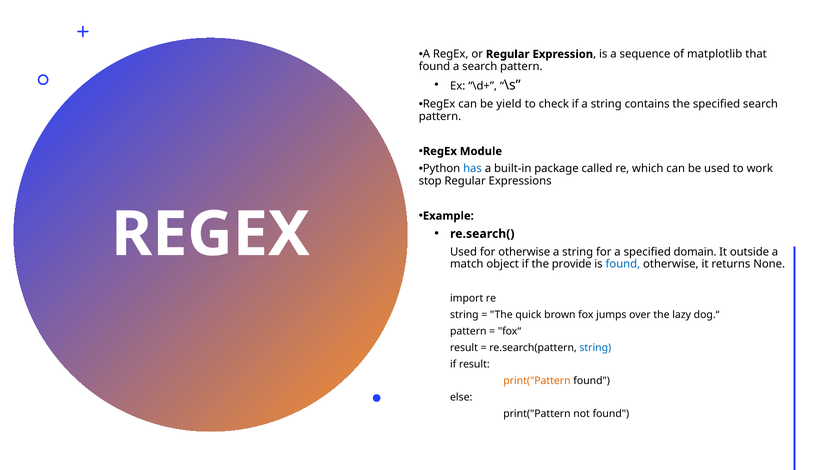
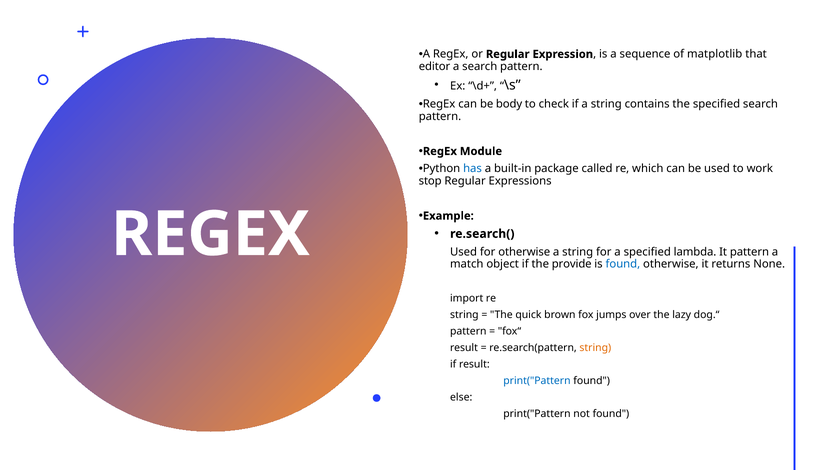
found: found -> editor (434, 66)
yield: yield -> body (509, 104)
domain: domain -> lambda (695, 252)
It outside: outside -> pattern (749, 252)
string colour: blue -> orange (595, 348)
print("Pattern colour: orange -> blue (537, 381)
